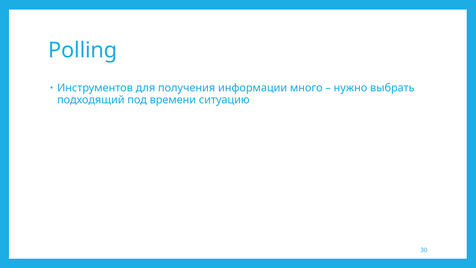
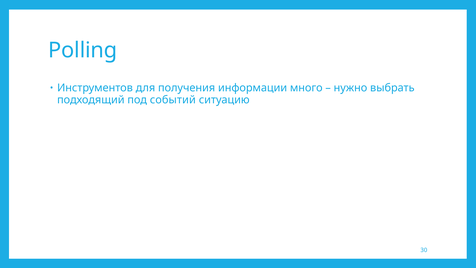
времени: времени -> событий (173, 100)
